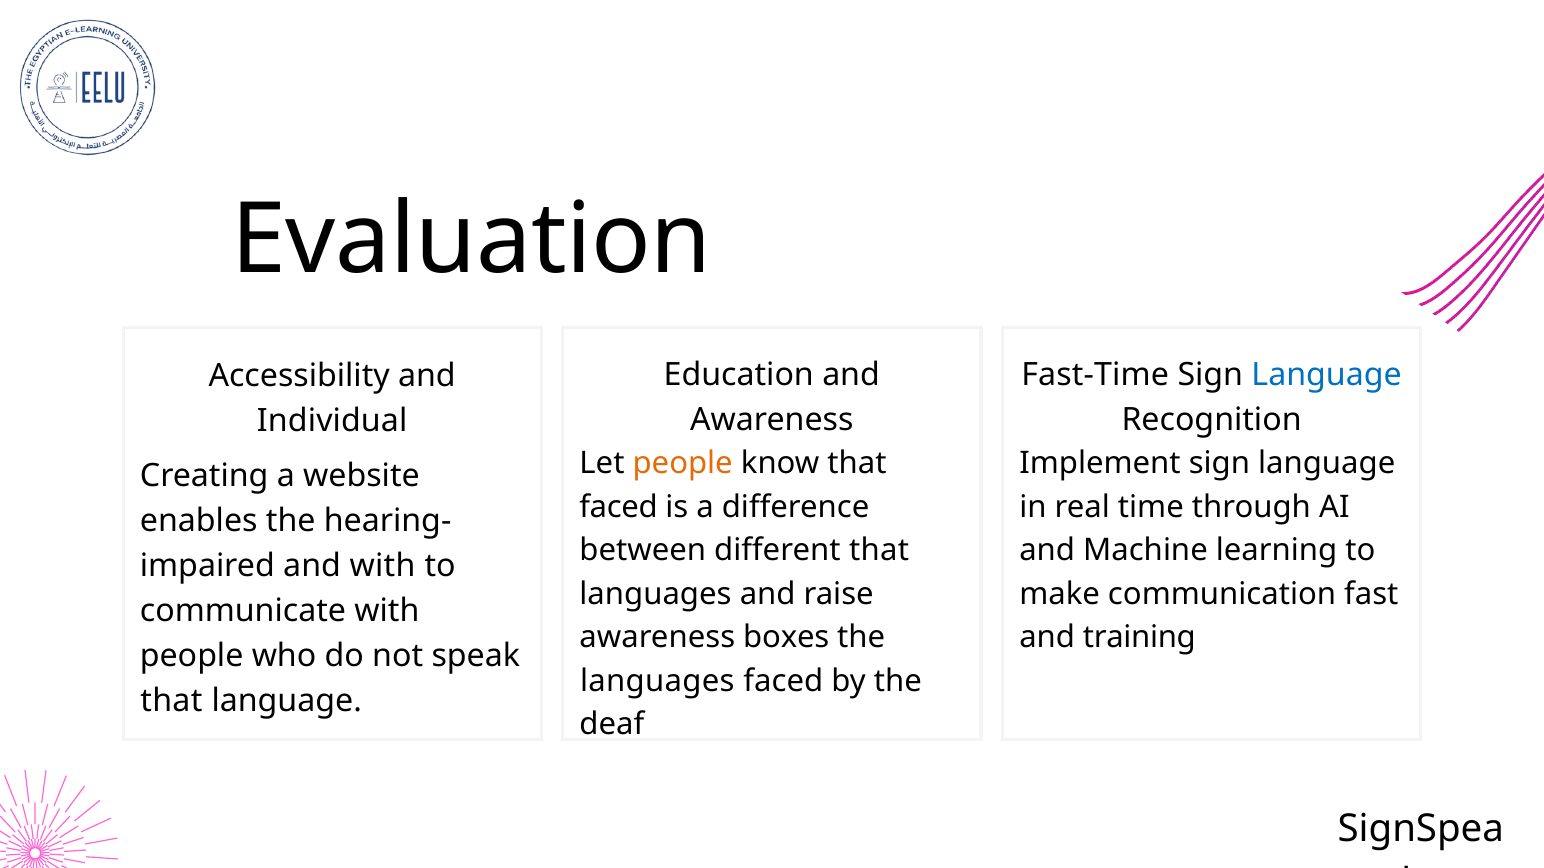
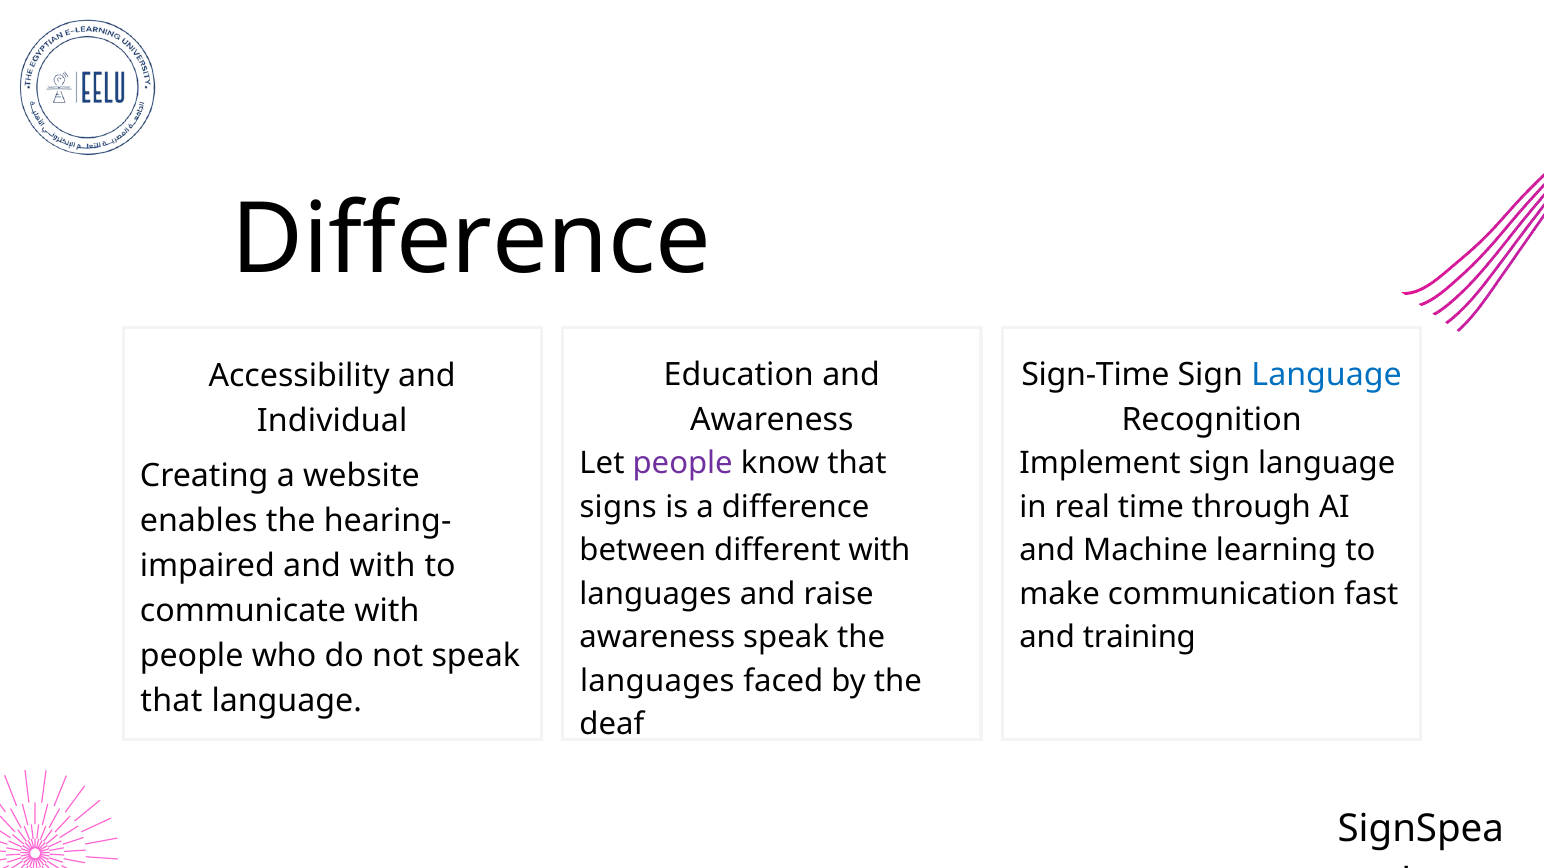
Evaluation: Evaluation -> Difference (471, 240)
Fast-Time: Fast-Time -> Sign-Time (1095, 375)
people colour: orange -> purple (683, 464)
faced: faced -> signs (618, 507)
different that: that -> with (879, 551)
awareness boxes: boxes -> speak (786, 638)
